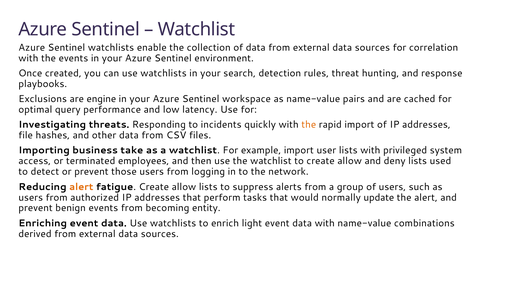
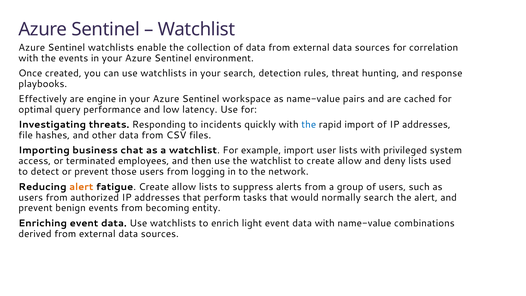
Exclusions: Exclusions -> Effectively (43, 99)
the colour: orange -> blue (309, 125)
take: take -> chat (132, 150)
normally update: update -> search (379, 197)
